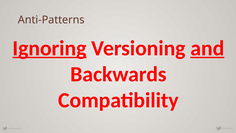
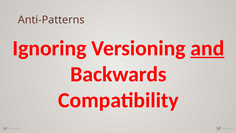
Ignoring underline: present -> none (49, 48)
